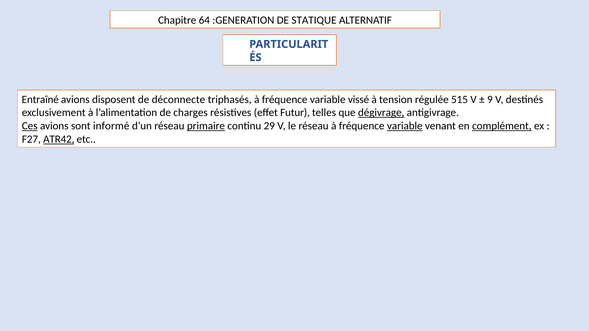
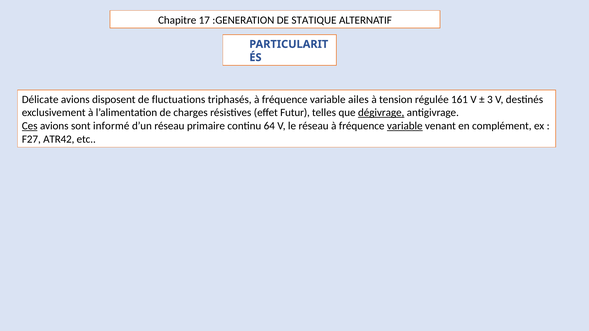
64: 64 -> 17 (204, 20)
Entraîné: Entraîné -> Délicate (40, 100)
déconnecte: déconnecte -> fluctuations (179, 100)
vissé: vissé -> ailes (358, 100)
515: 515 -> 161 (460, 100)
9: 9 -> 3 (490, 100)
primaire underline: present -> none (206, 126)
29: 29 -> 64 (269, 126)
complément underline: present -> none (502, 126)
ATR42 underline: present -> none (59, 139)
